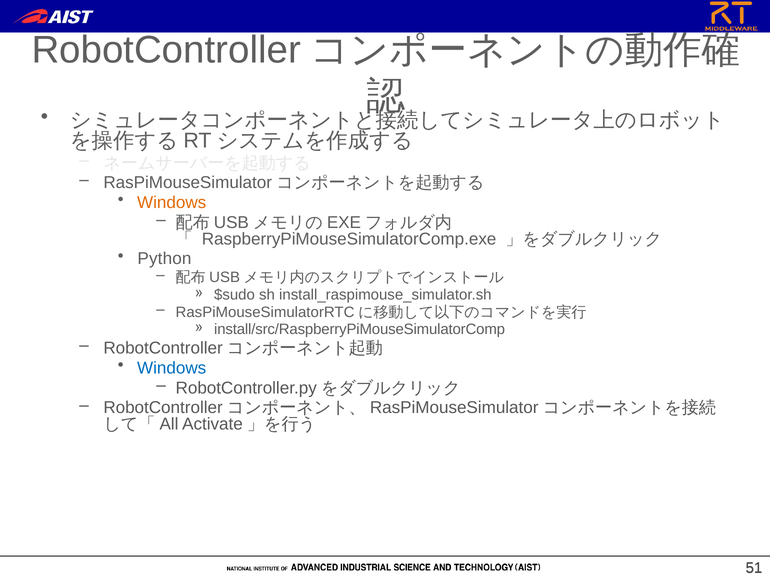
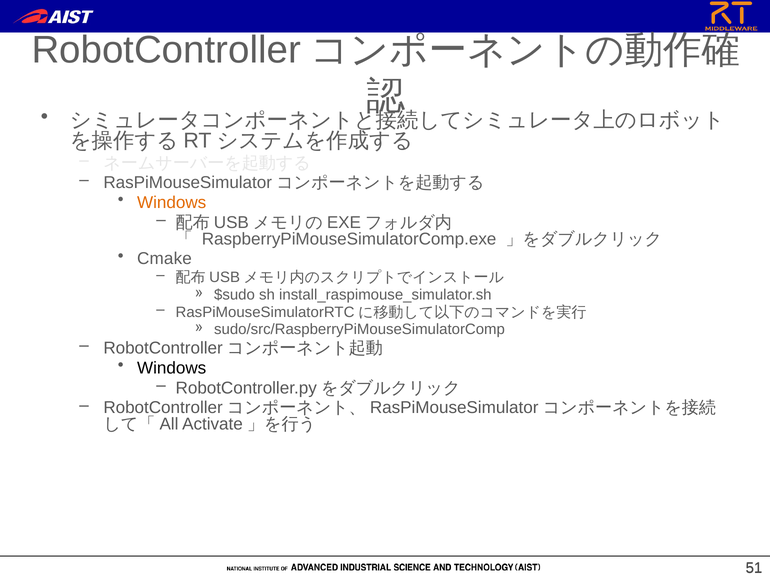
Python: Python -> Cmake (164, 259)
install/src/RaspberryPiMouseSimulatorComp: install/src/RaspberryPiMouseSimulatorComp -> sudo/src/RaspberryPiMouseSimulatorComp (360, 329)
Windows colour: blue -> black (172, 368)
